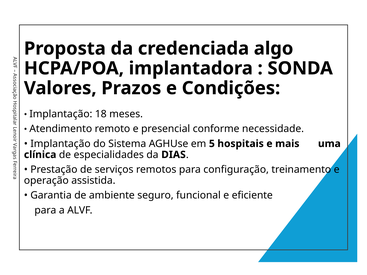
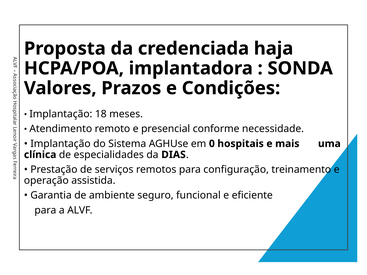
algo: algo -> haja (274, 49)
5: 5 -> 0 (212, 144)
